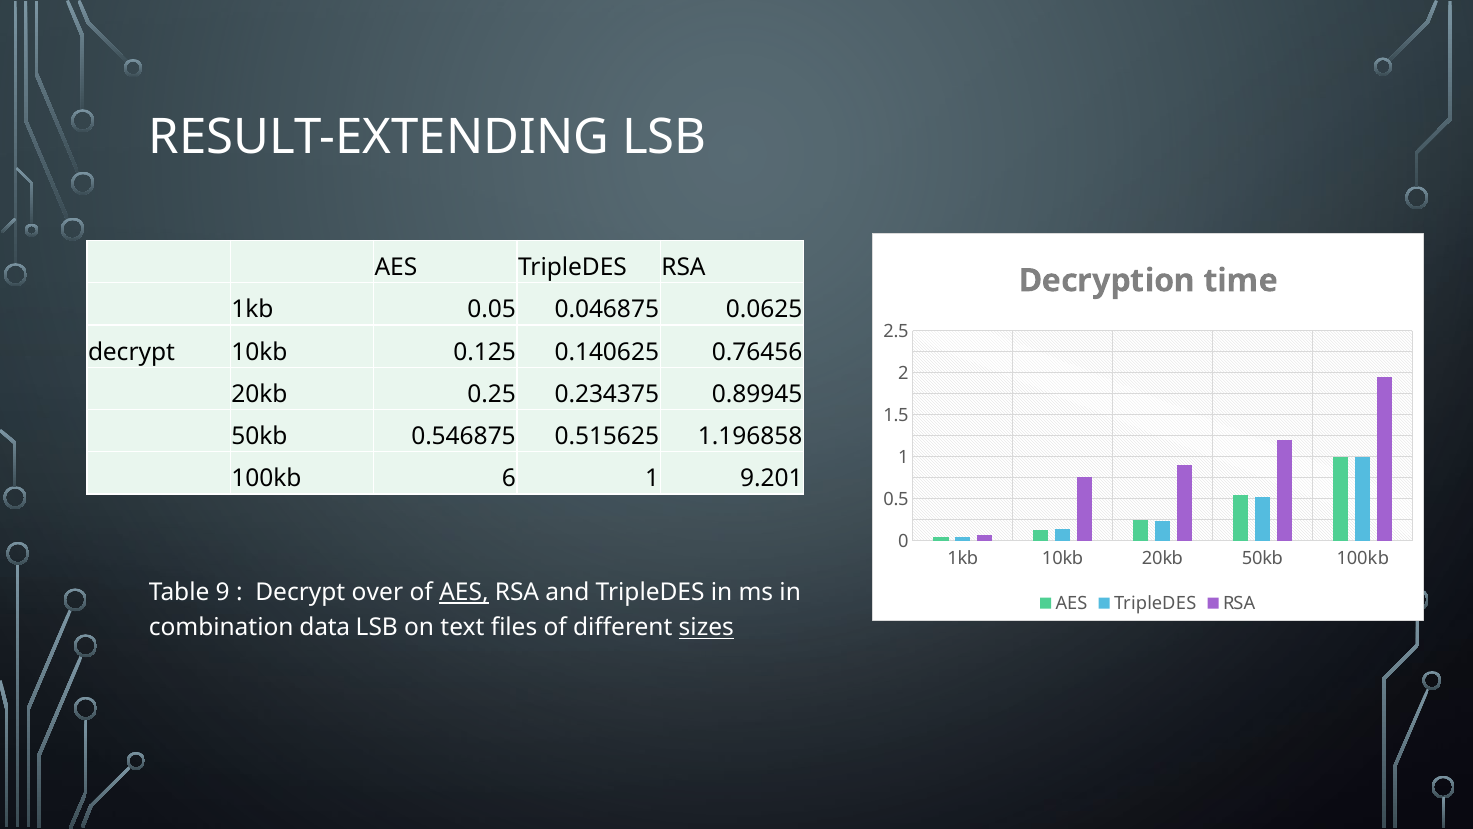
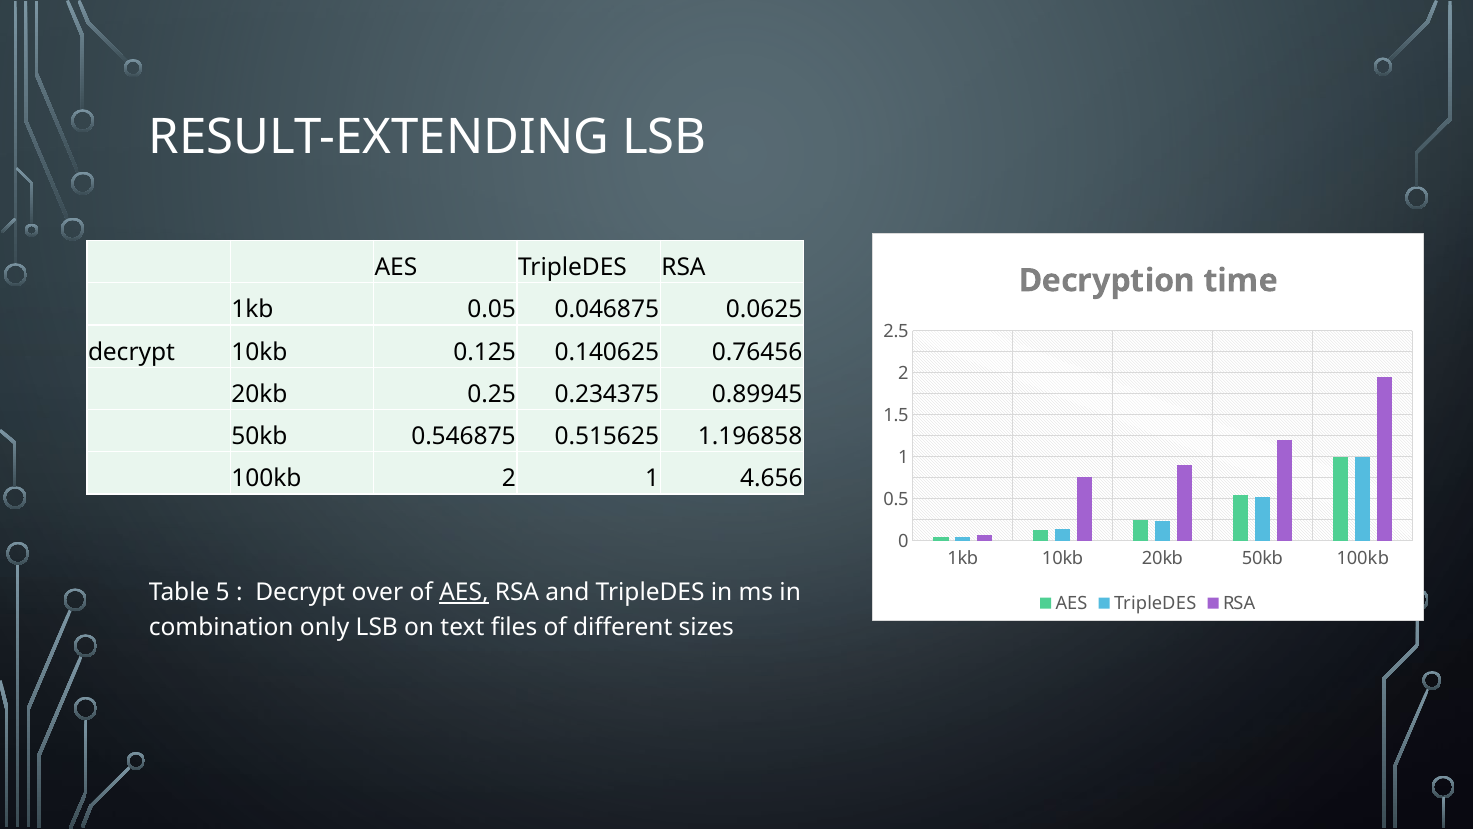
100kb 6: 6 -> 2 (509, 478)
9.201: 9.201 -> 4.656 (771, 478)
9: 9 -> 5 (223, 592)
data: data -> only (325, 627)
sizes underline: present -> none (706, 627)
